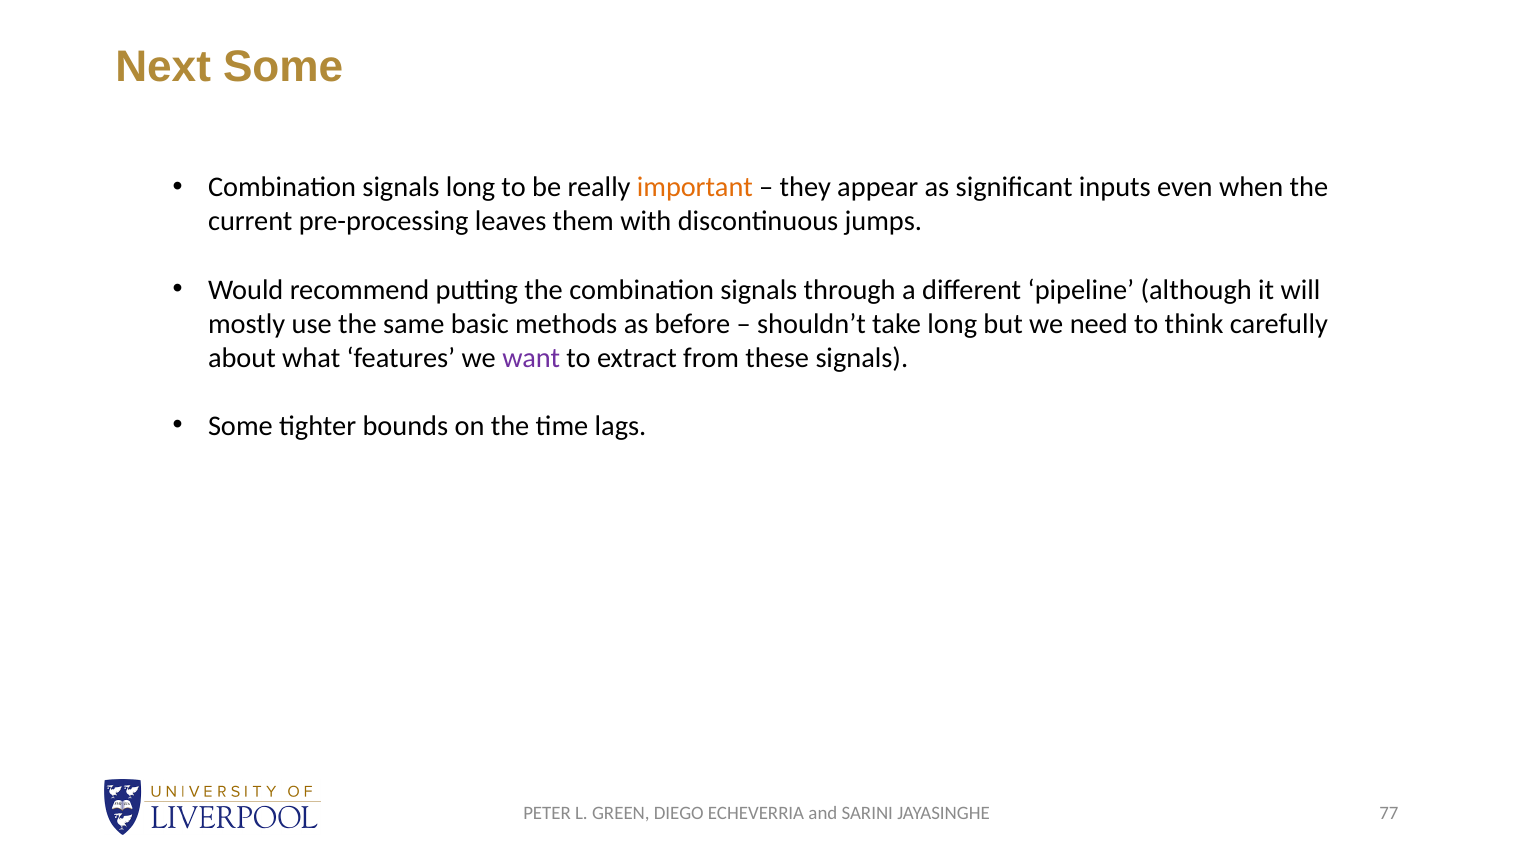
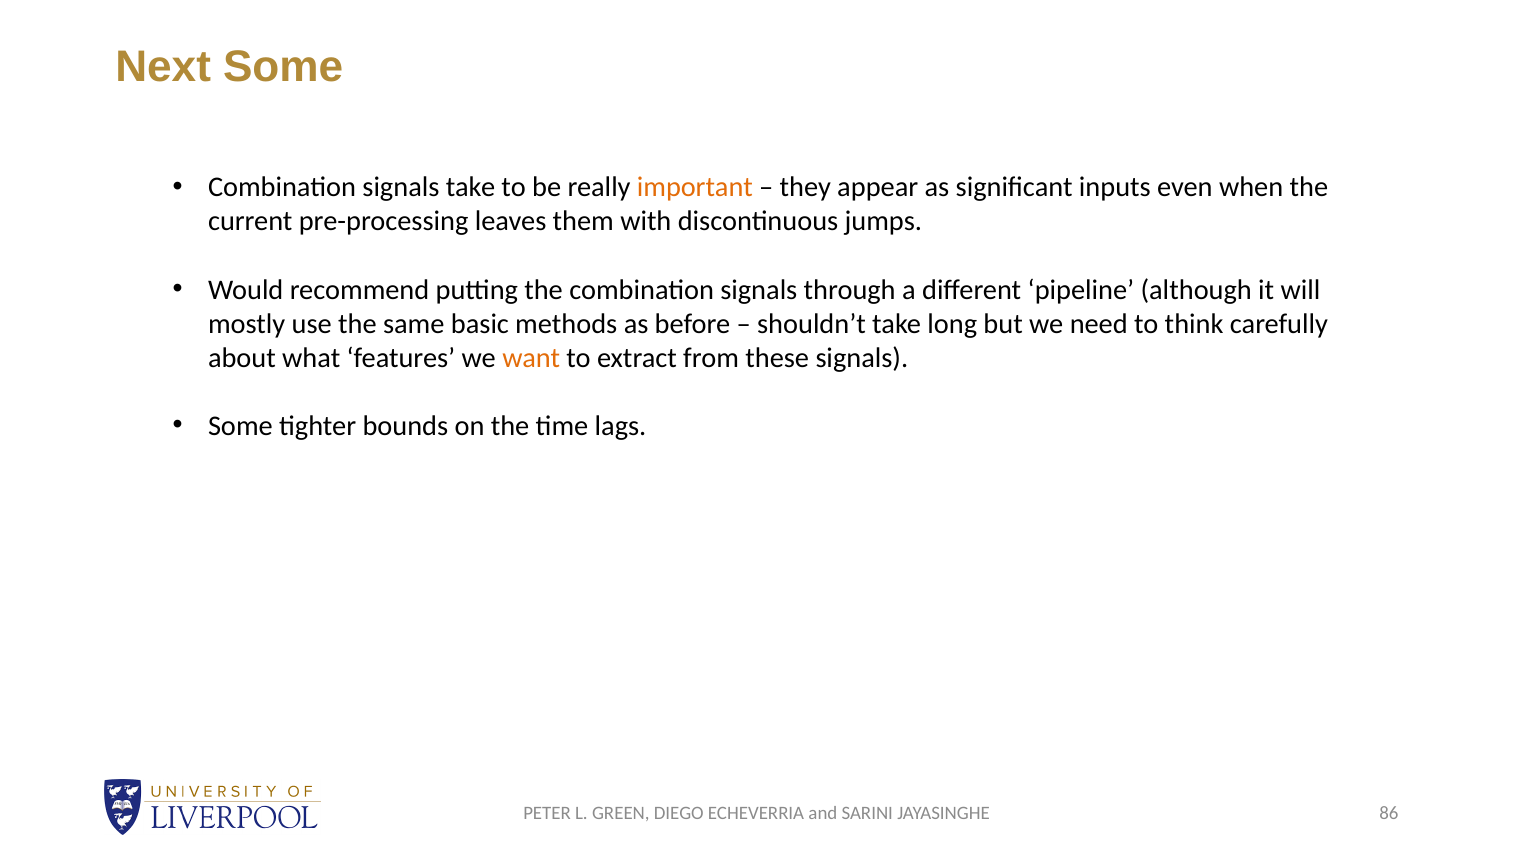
signals long: long -> take (471, 187)
want colour: purple -> orange (531, 358)
77: 77 -> 86 (1389, 813)
